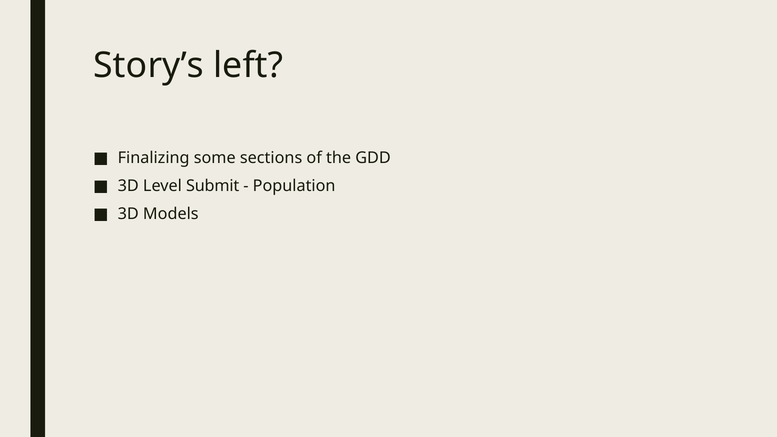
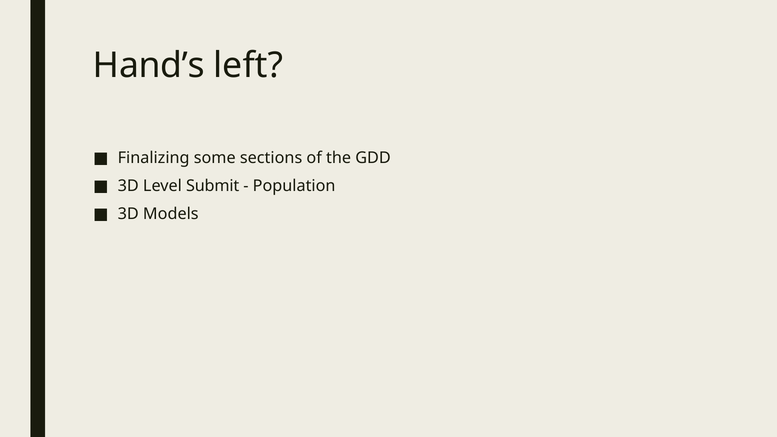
Story’s: Story’s -> Hand’s (149, 65)
